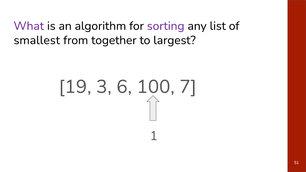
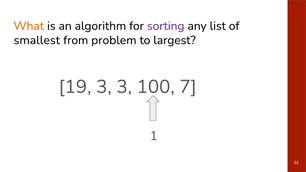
What colour: purple -> orange (29, 26)
together: together -> problem (114, 40)
3 6: 6 -> 3 (124, 87)
